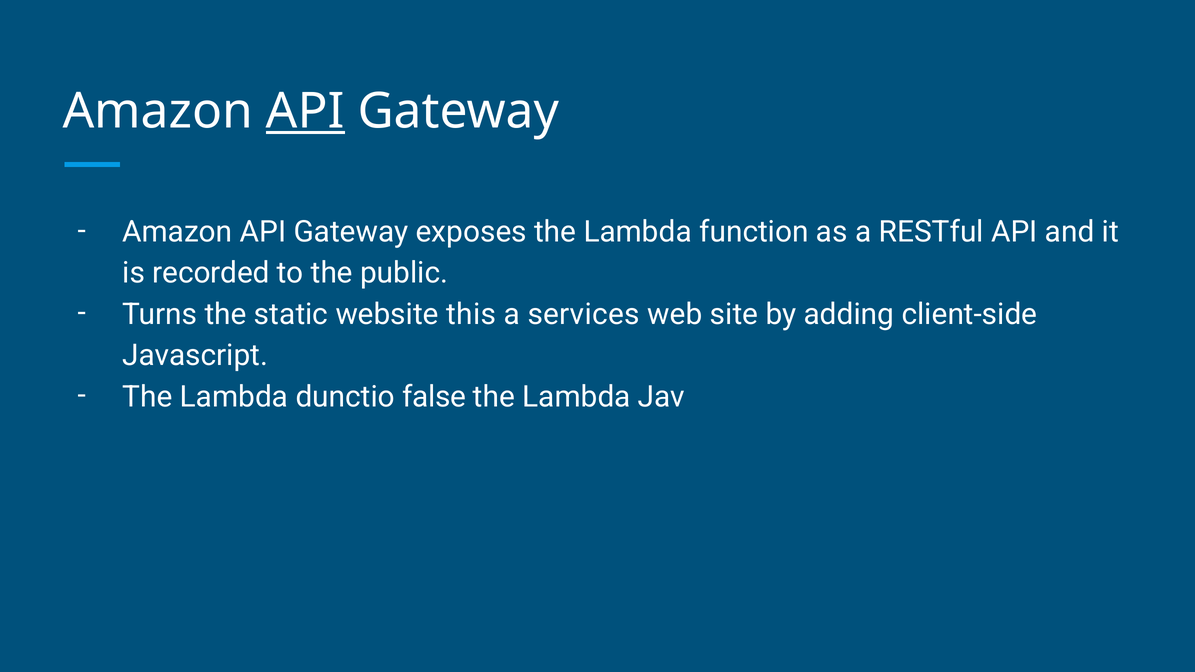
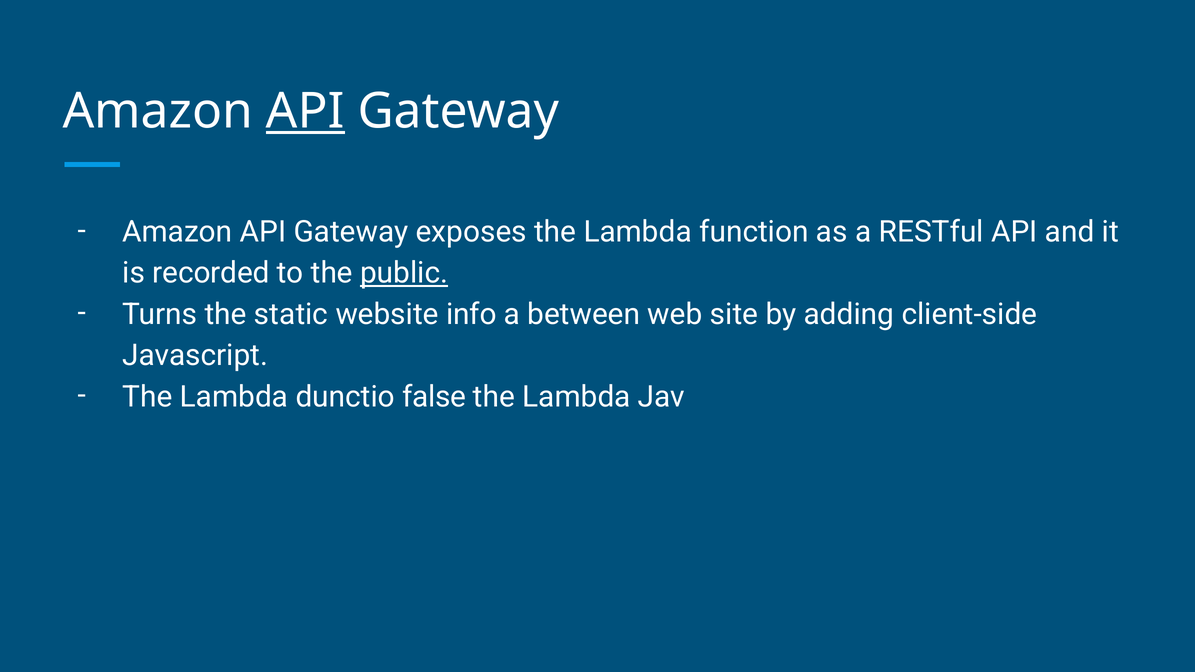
public underline: none -> present (404, 273)
this: this -> info (471, 314)
services: services -> between (584, 314)
